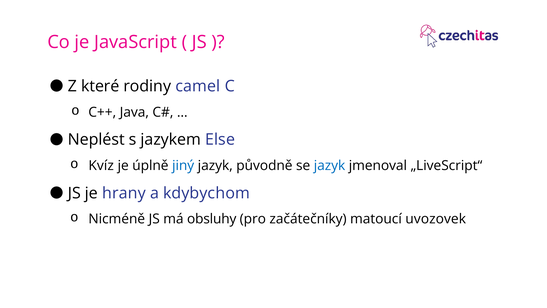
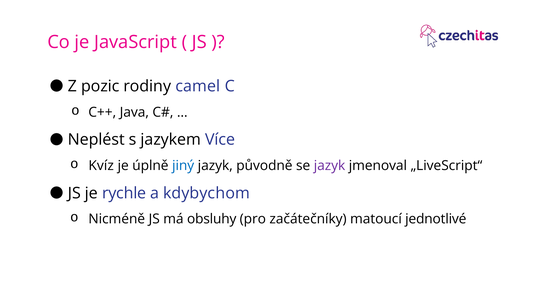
které: které -> pozic (100, 86)
Else: Else -> Více (220, 140)
jazyk colour: blue -> purple (330, 165)
hrany: hrany -> rychle (124, 193)
uvozovek: uvozovek -> jednotlivé (436, 219)
